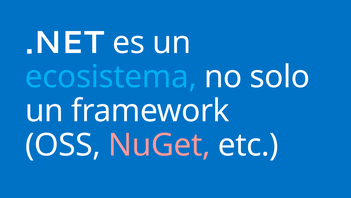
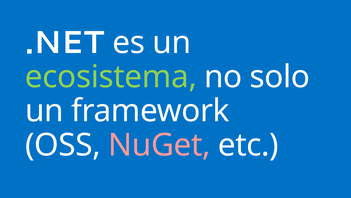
ecosistema colour: light blue -> light green (111, 77)
